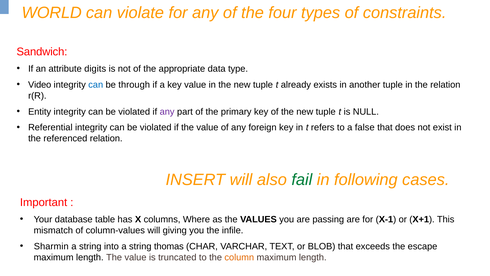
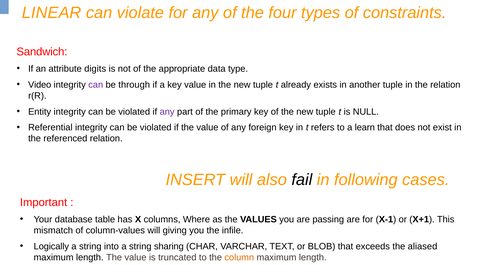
WORLD: WORLD -> LINEAR (52, 13)
can colour: blue -> purple (96, 85)
false: false -> learn (365, 127)
fail colour: green -> black (302, 180)
Sharmin: Sharmin -> Logically (51, 246)
thomas: thomas -> sharing (169, 246)
escape: escape -> aliased (423, 246)
